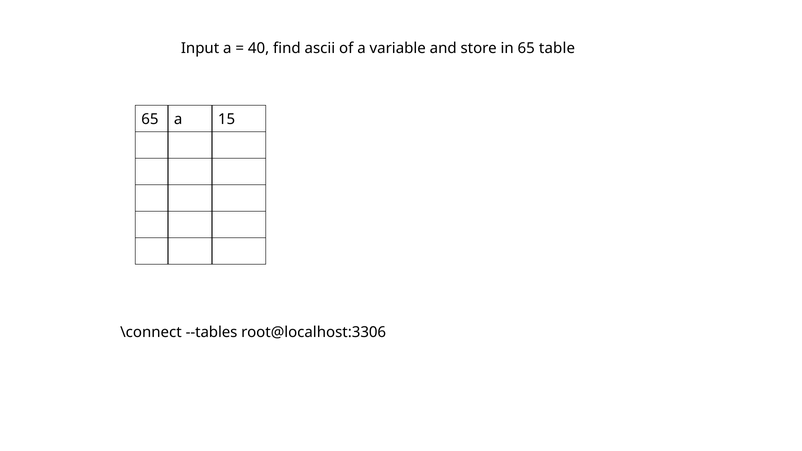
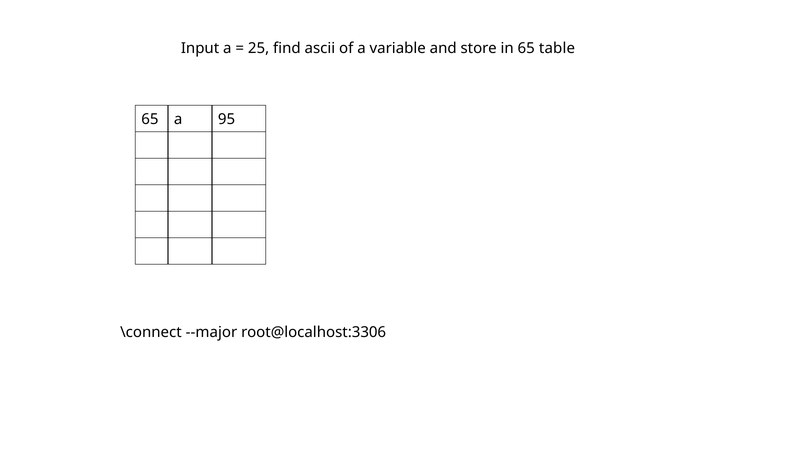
40: 40 -> 25 (259, 48)
15: 15 -> 95 (227, 119)
--tables: --tables -> --major (211, 333)
